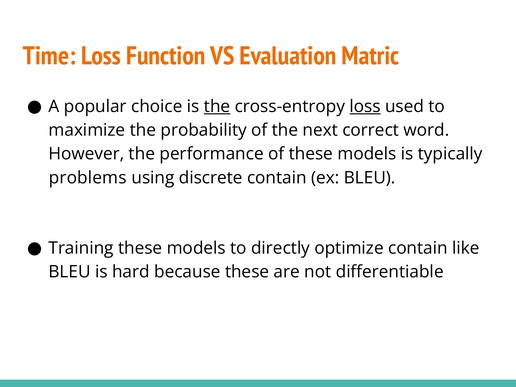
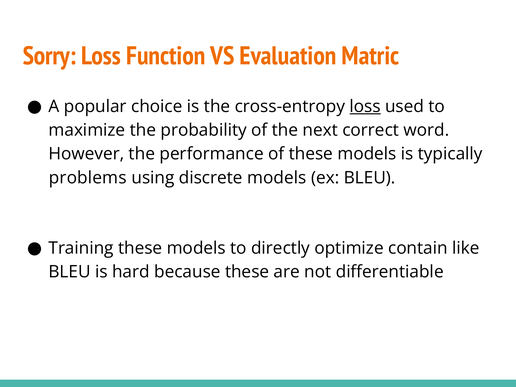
Time: Time -> Sorry (49, 56)
the underline: present -> none (217, 106)
discrete contain: contain -> models (277, 178)
